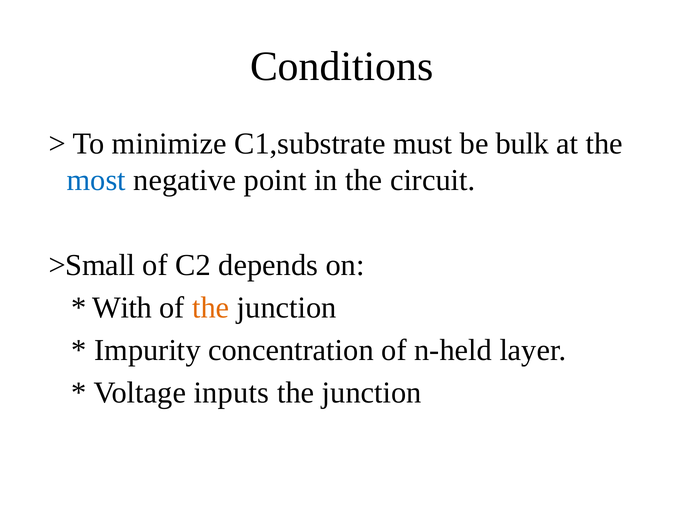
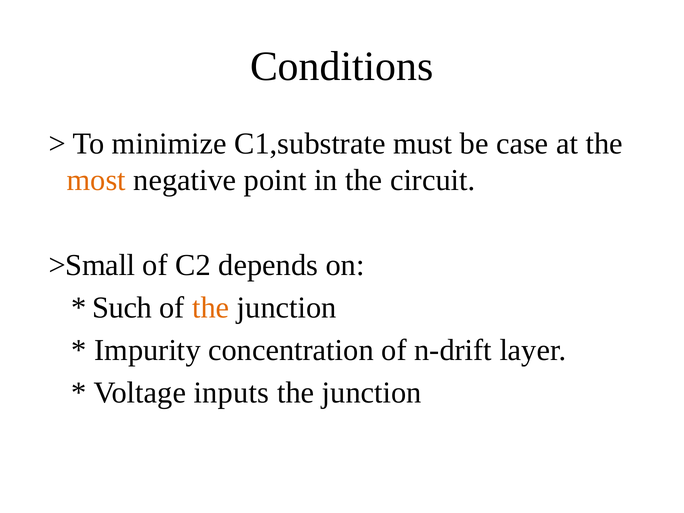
bulk: bulk -> case (522, 143)
most colour: blue -> orange (96, 180)
With: With -> Such (122, 308)
n-held: n-held -> n-drift (453, 350)
